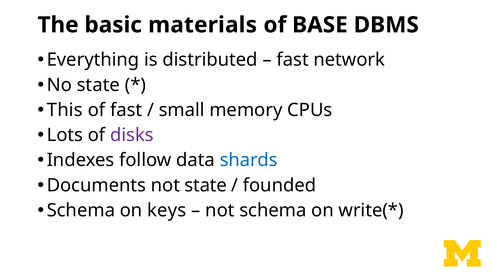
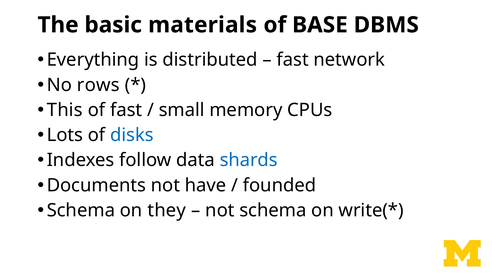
No state: state -> rows (98, 85)
disks colour: purple -> blue (132, 135)
not state: state -> have (206, 185)
keys: keys -> they (167, 210)
